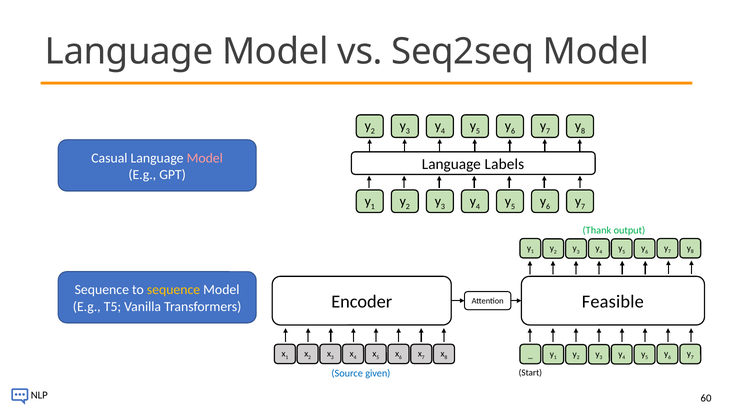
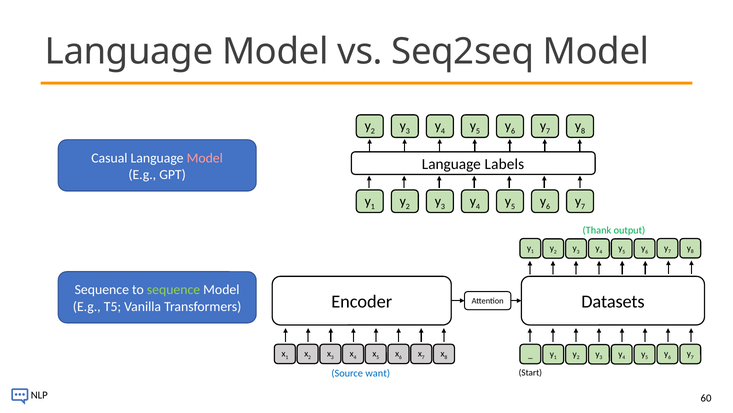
sequence colour: yellow -> light green (174, 289)
Feasible: Feasible -> Datasets (613, 301)
given: given -> want (378, 373)
